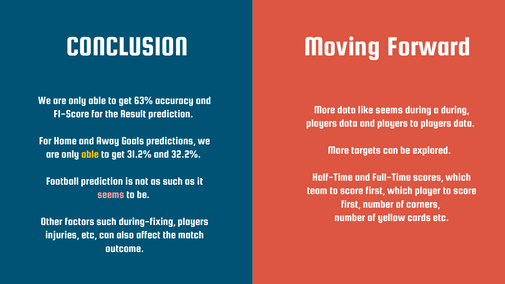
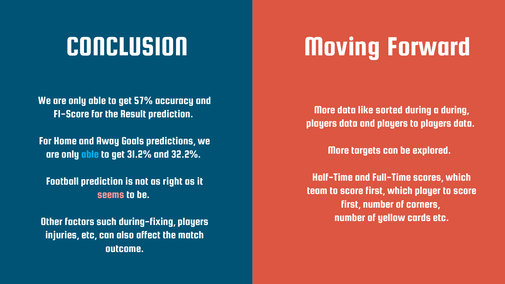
63%: 63% -> 57% (143, 100)
like seems: seems -> sorted (389, 110)
able colour: yellow -> light blue (90, 154)
as such: such -> right (173, 181)
